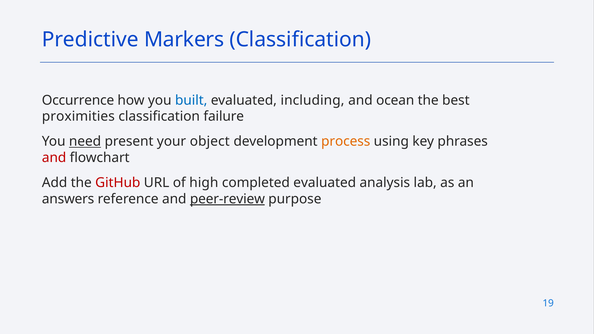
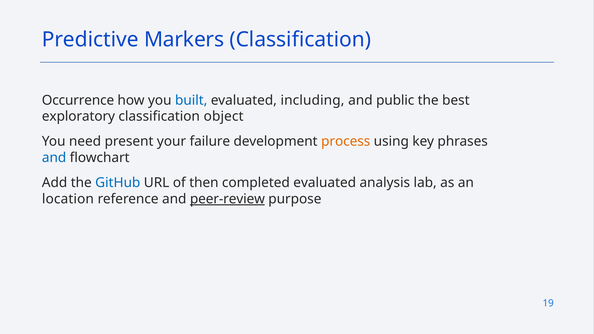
ocean: ocean -> public (395, 100)
proximities: proximities -> exploratory (78, 117)
failure: failure -> object (224, 117)
need underline: present -> none (85, 142)
object: object -> failure (210, 142)
and colour: red -> blue (54, 158)
GitHub colour: red -> blue (118, 183)
high: high -> then (204, 183)
answers: answers -> location (68, 199)
